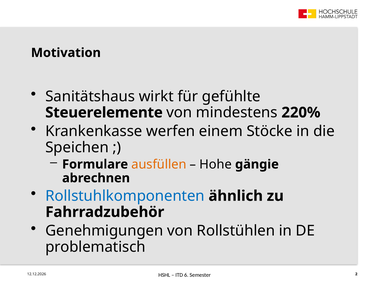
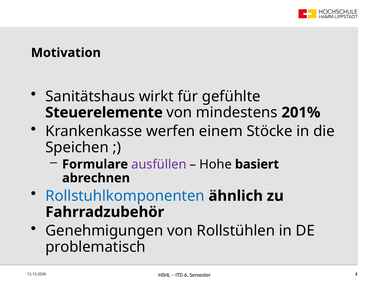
220%: 220% -> 201% (301, 113)
ausfüllen colour: orange -> purple (159, 164)
gängie: gängie -> basiert (257, 164)
